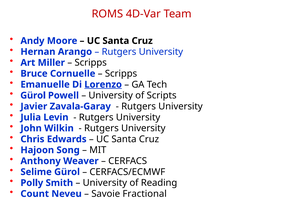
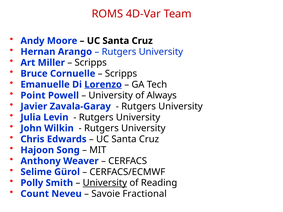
Gürol: Gürol -> Point (33, 96)
Scripts: Scripts -> Always (162, 96)
University underline: none -> present (105, 183)
